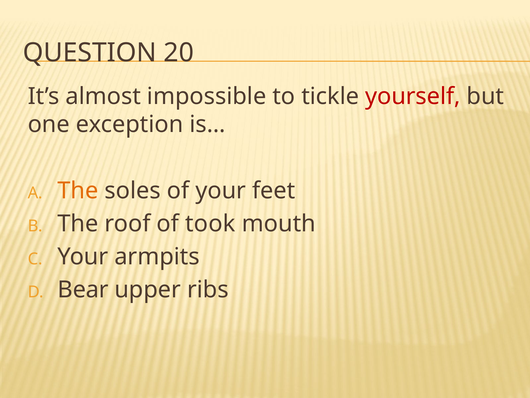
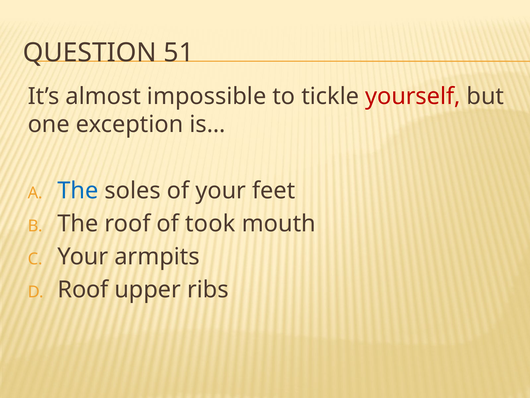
20: 20 -> 51 (179, 53)
The colour: orange -> blue (78, 190)
Bear: Bear -> Roof (83, 289)
